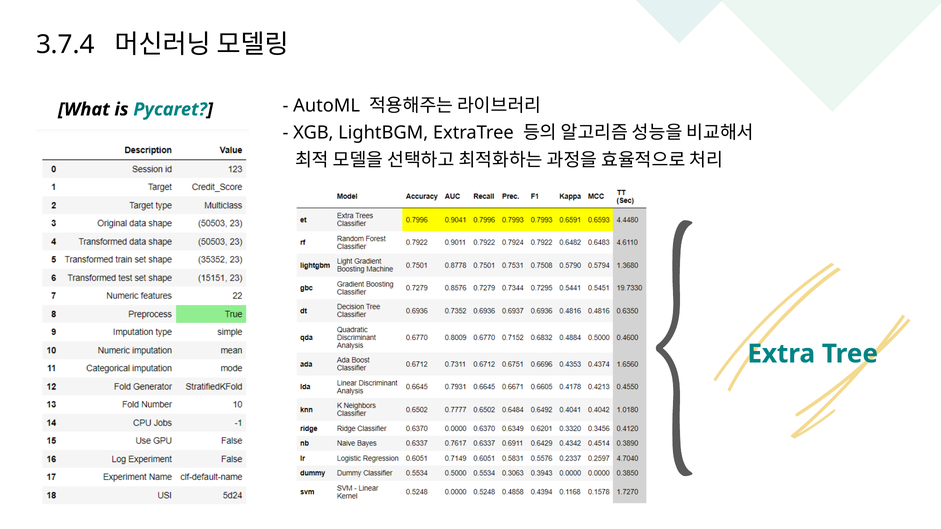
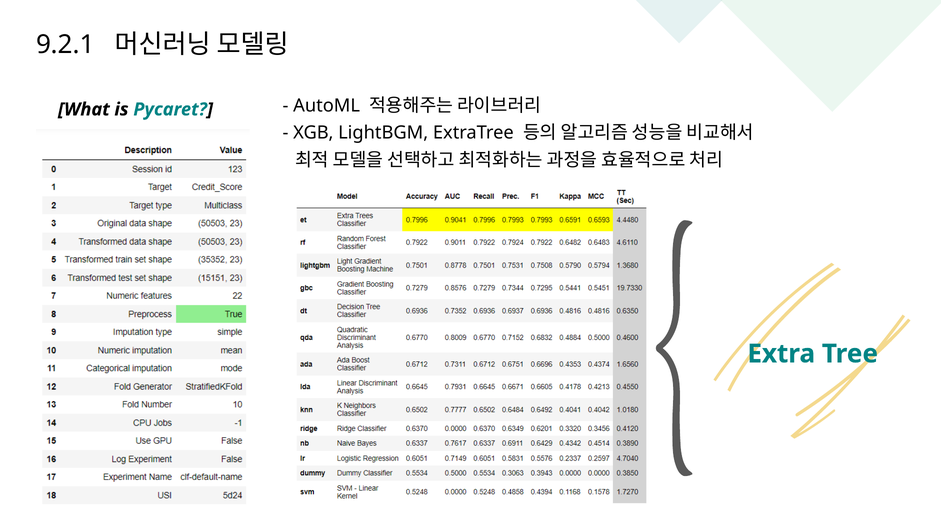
3.7.4: 3.7.4 -> 9.2.1 (65, 45)
